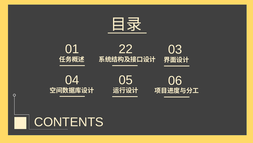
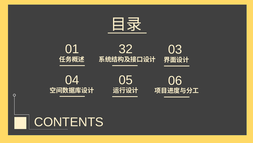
22: 22 -> 32 (126, 49)
